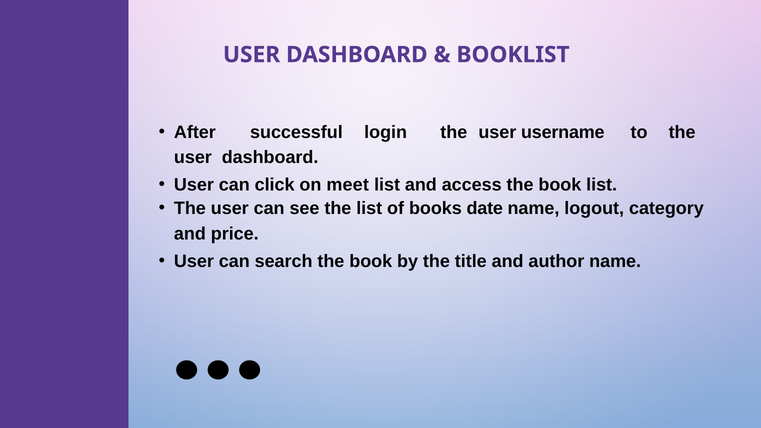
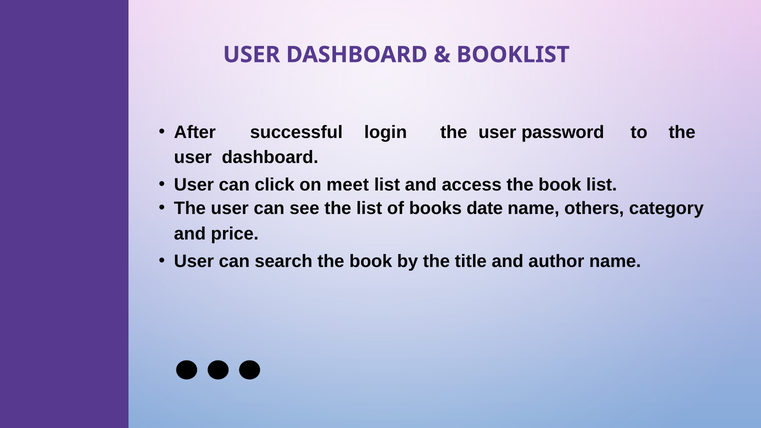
username: username -> password (563, 132)
logout: logout -> others (594, 208)
